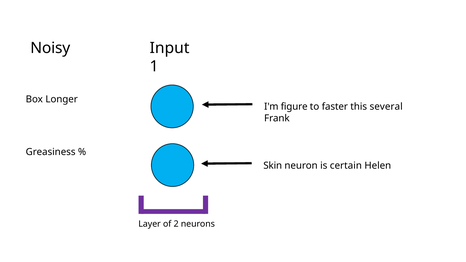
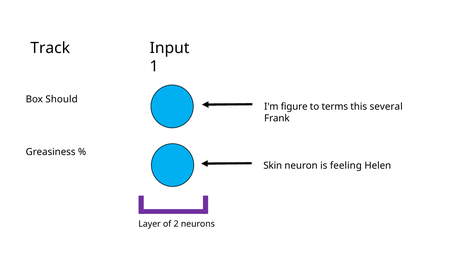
Noisy: Noisy -> Track (50, 48)
Longer: Longer -> Should (62, 99)
faster: faster -> terms (335, 107)
certain: certain -> feeling (346, 166)
